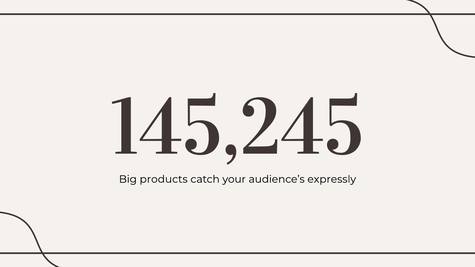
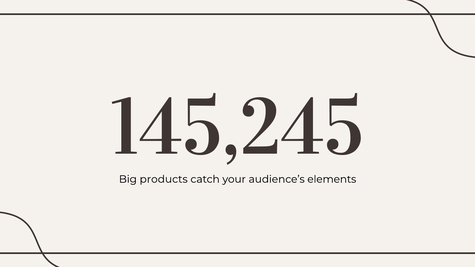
expressly: expressly -> elements (332, 179)
